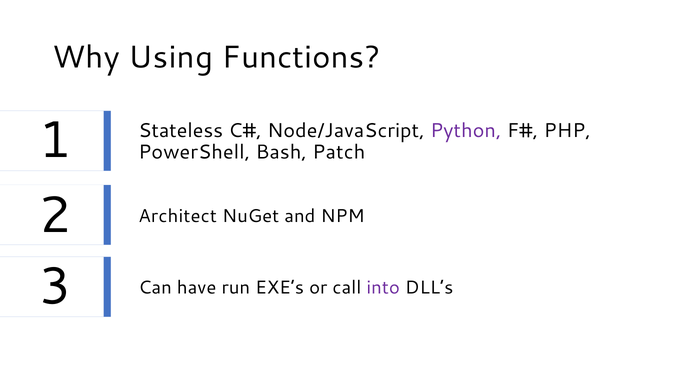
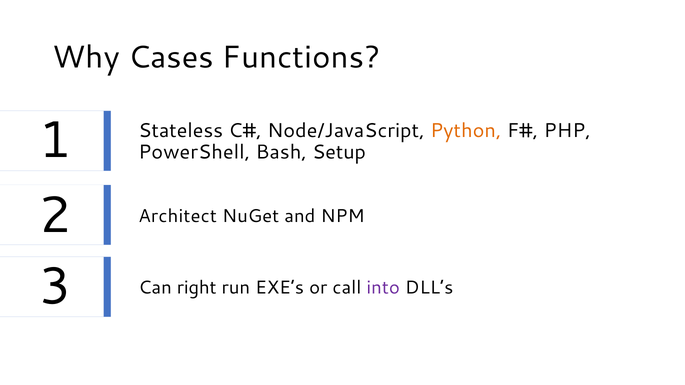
Using: Using -> Cases (171, 58)
Python colour: purple -> orange (466, 131)
Patch: Patch -> Setup (339, 152)
have: have -> right (197, 288)
